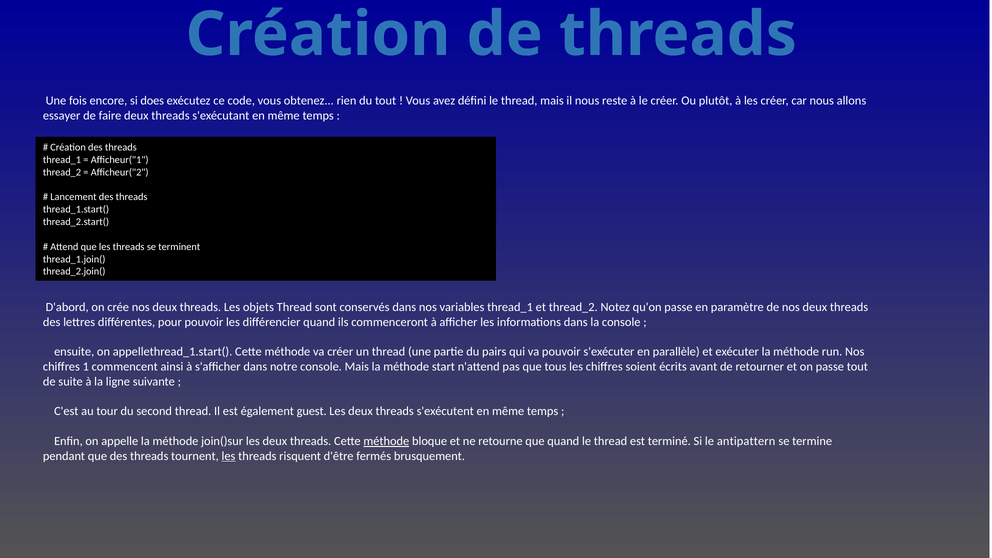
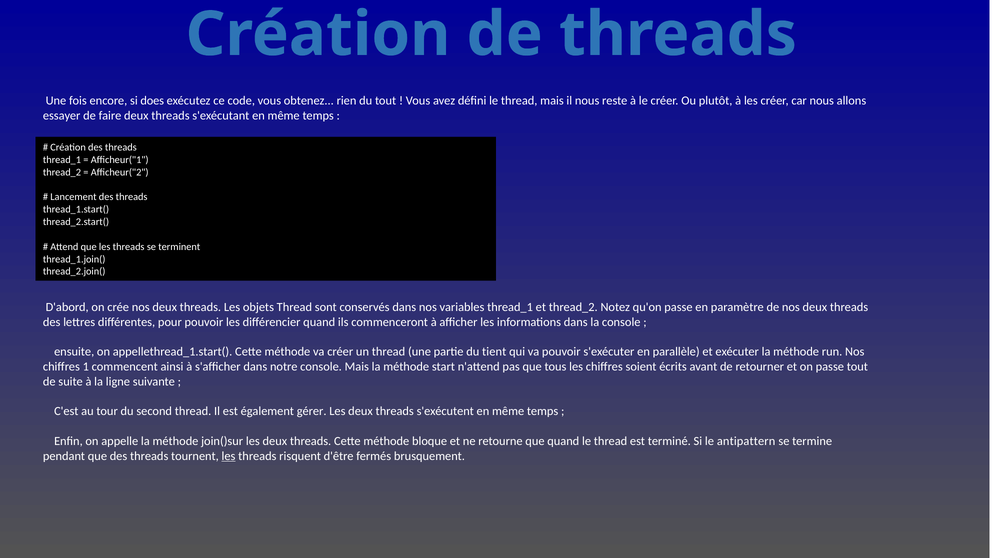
pairs: pairs -> tient (494, 352)
guest: guest -> gérer (312, 411)
méthode underline: present -> none (386, 441)
